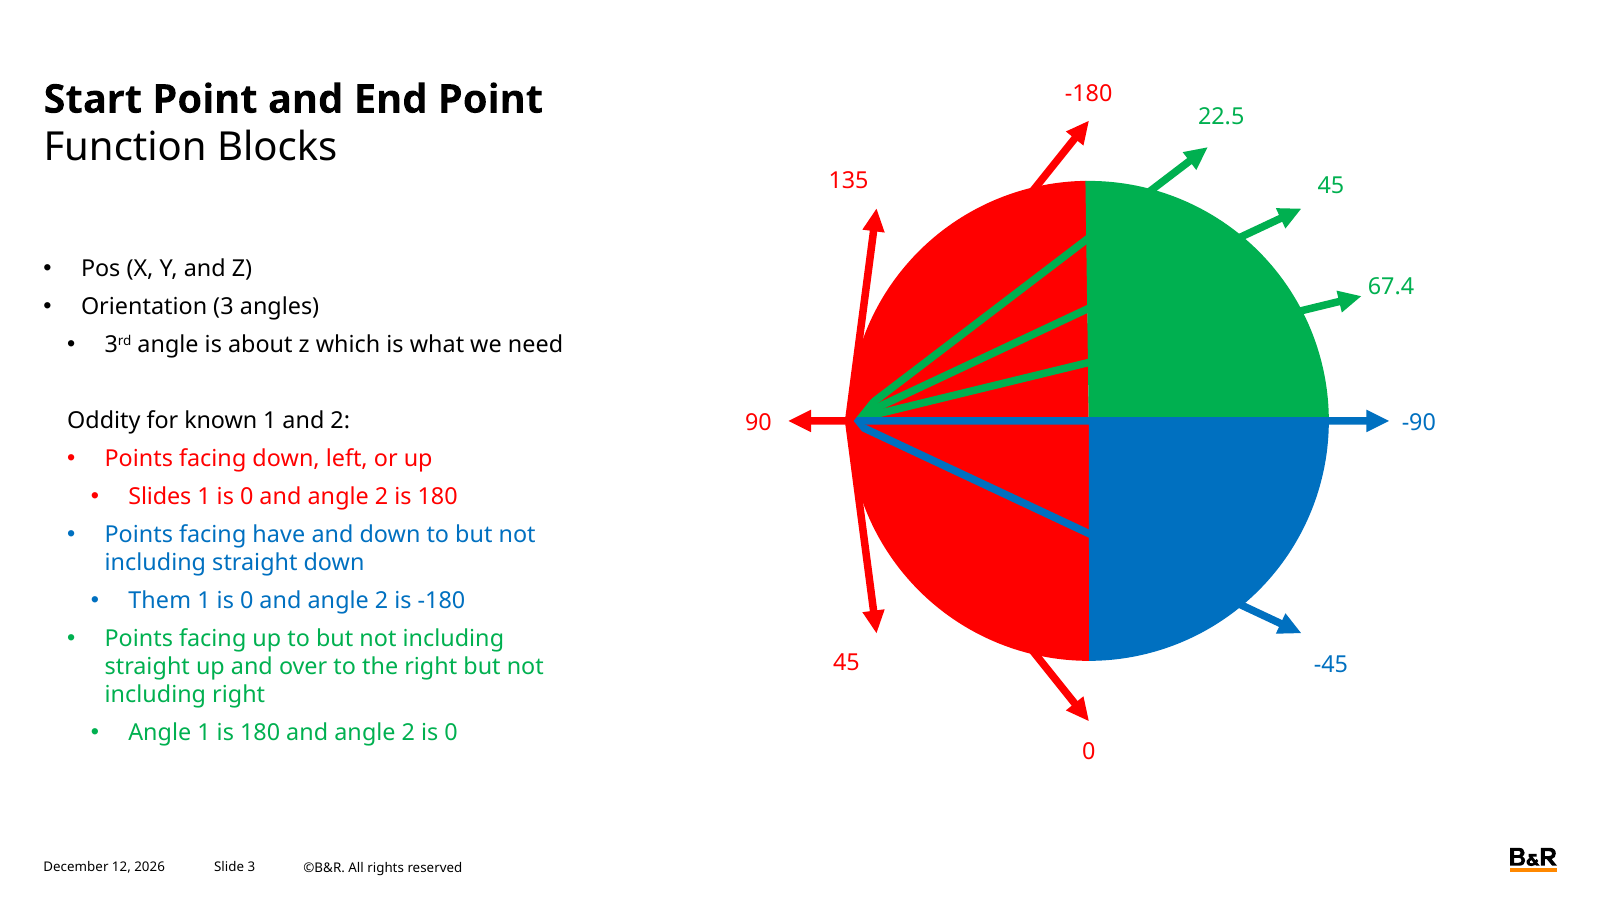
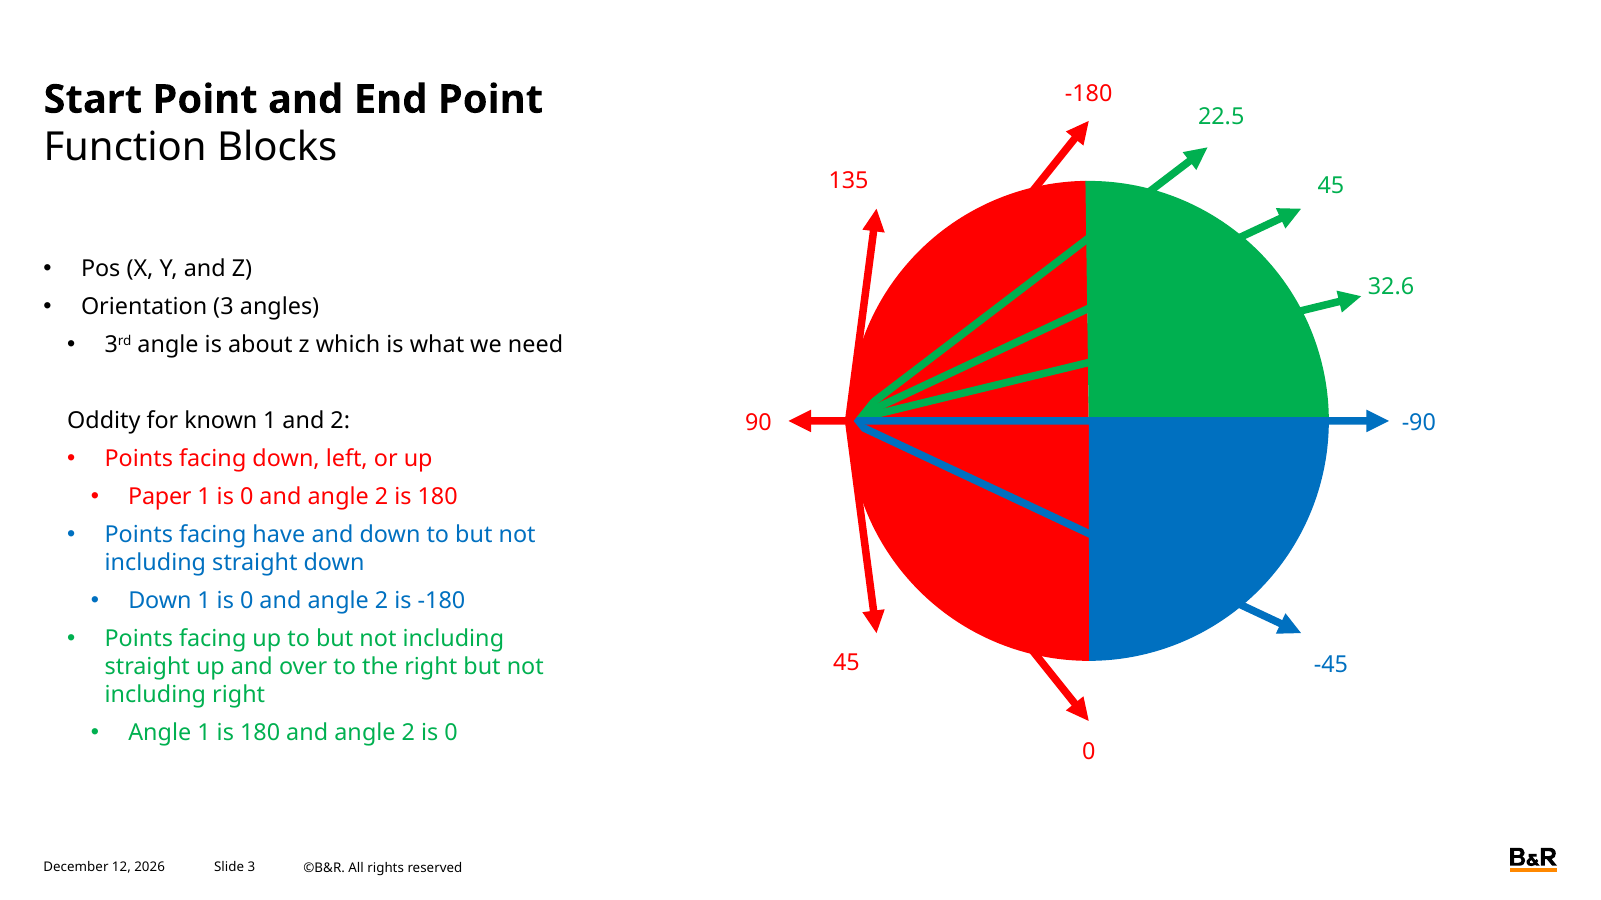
67.4: 67.4 -> 32.6 (1391, 287)
Slides: Slides -> Paper (160, 497)
Them: Them -> Down (160, 602)
